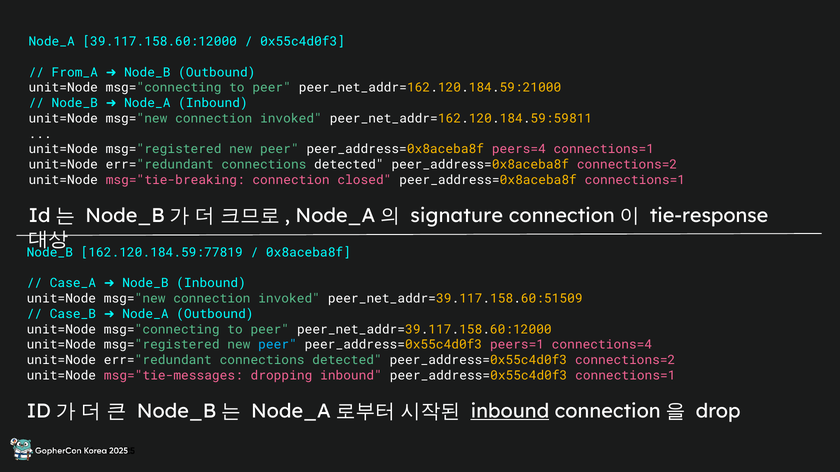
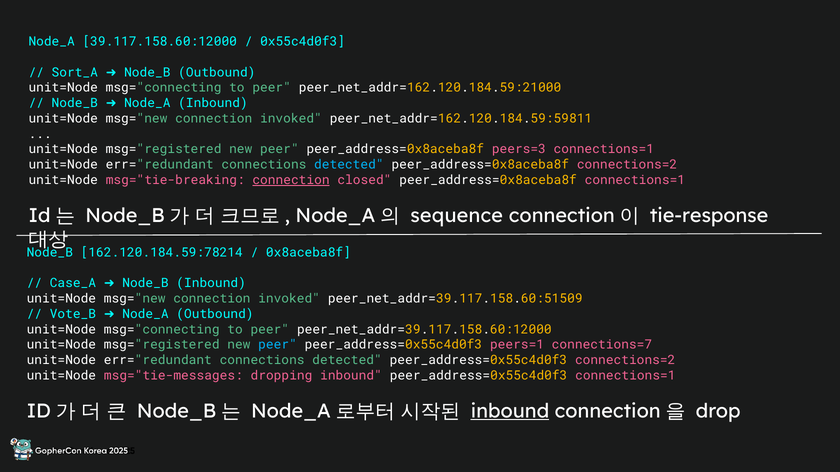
From_A: From_A -> Sort_A (75, 72)
peers=4: peers=4 -> peers=3 (519, 149)
detected colour: white -> light blue (349, 165)
connection underline: none -> present (291, 180)
signature: signature -> sequence (457, 216)
162.120.184.59:77819: 162.120.184.59:77819 -> 162.120.184.59:78214 (162, 253)
Case_B: Case_B -> Vote_B (73, 314)
connections=4: connections=4 -> connections=7 (602, 345)
